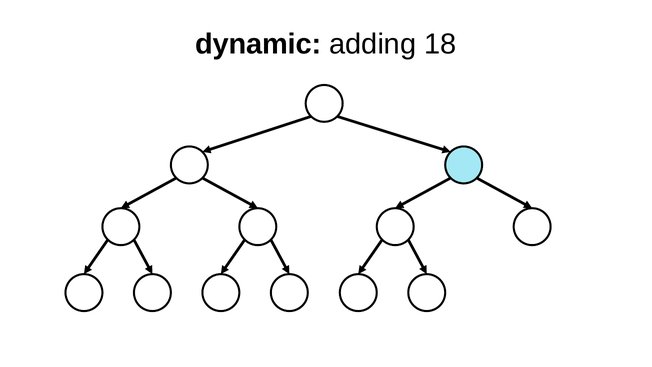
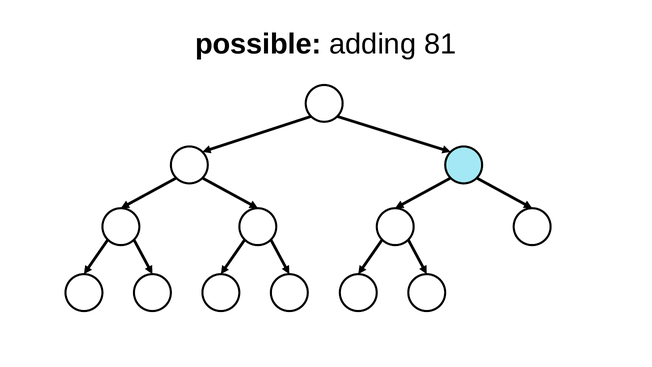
dynamic: dynamic -> possible (258, 44)
18: 18 -> 81 (440, 44)
